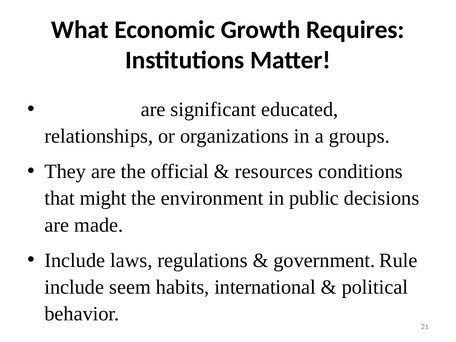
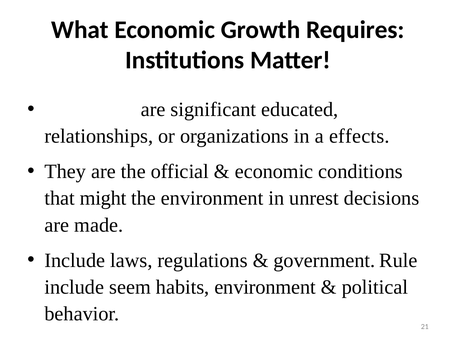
groups: groups -> effects (359, 136)
resources: resources -> economic (274, 172)
public: public -> unrest (314, 198)
habits international: international -> environment (265, 287)
